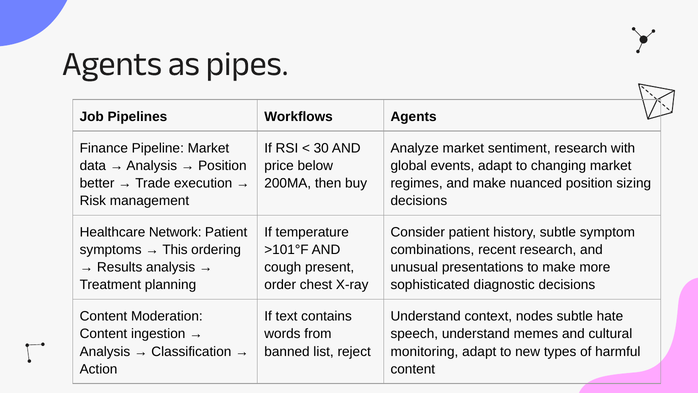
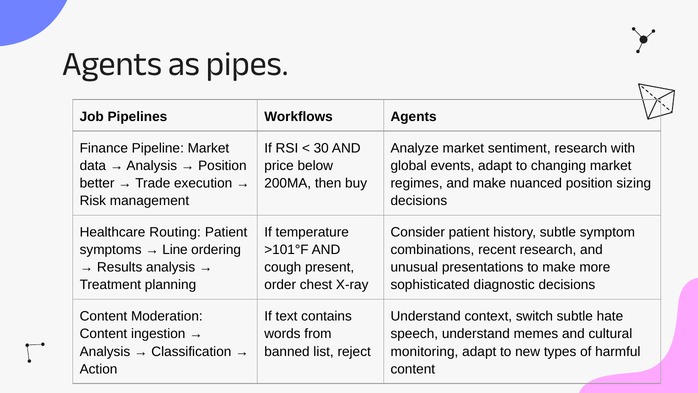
Network: Network -> Routing (175, 232)
This: This -> Line (175, 250)
nodes: nodes -> switch (534, 316)
